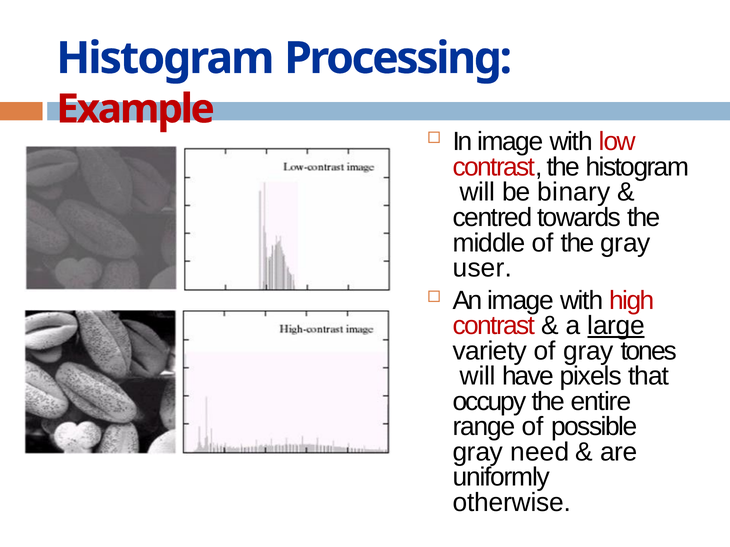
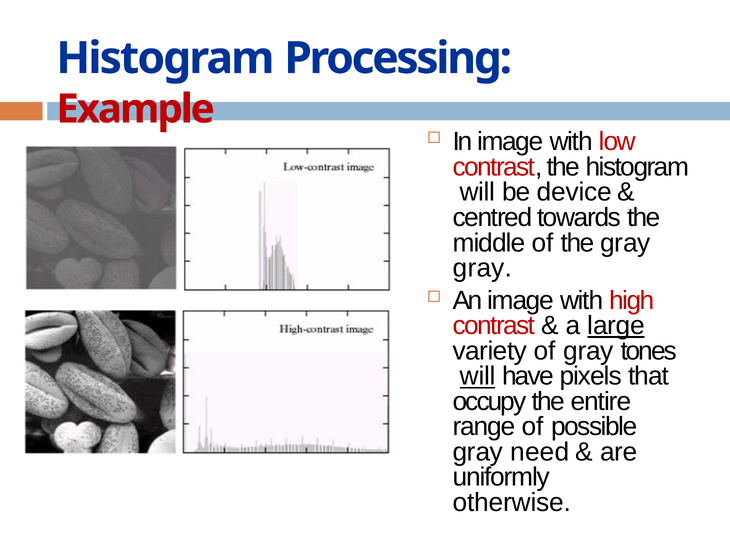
binary: binary -> device (574, 192)
user: user -> gray (482, 268)
will underline: none -> present (478, 377)
